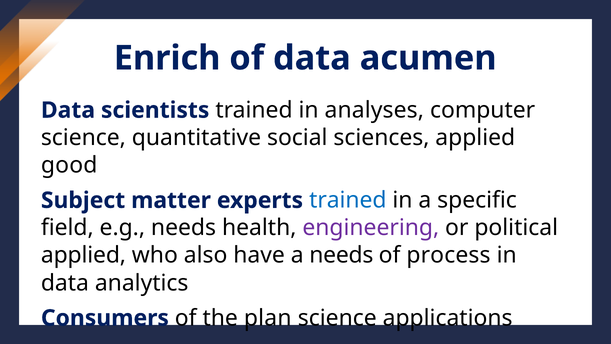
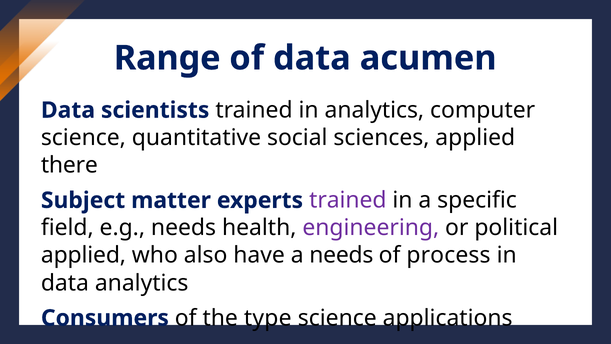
Enrich: Enrich -> Range (167, 58)
in analyses: analyses -> analytics (374, 110)
good: good -> there (69, 165)
trained colour: blue -> purple (348, 200)
plan: plan -> type (268, 318)
